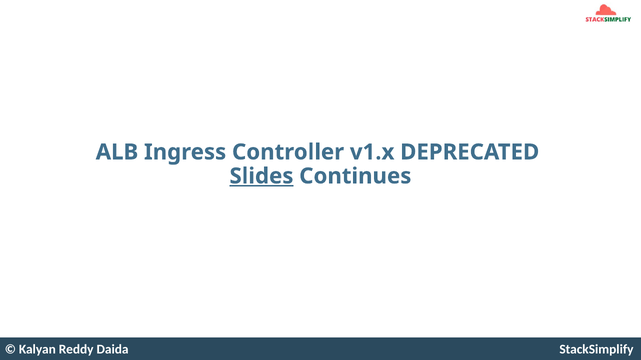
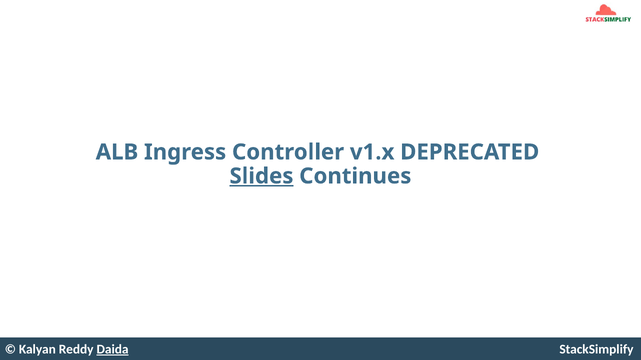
Daida underline: none -> present (113, 350)
